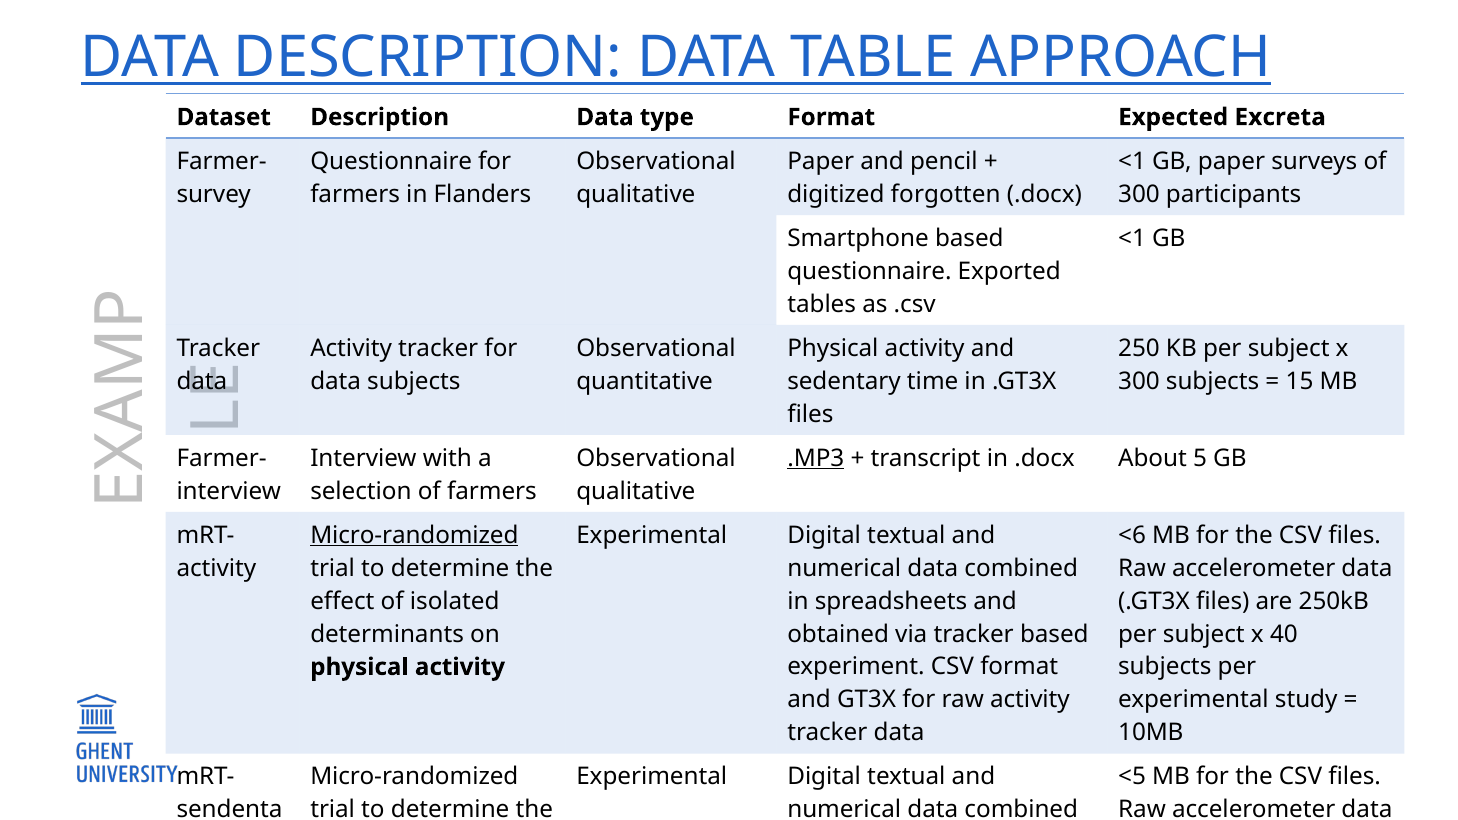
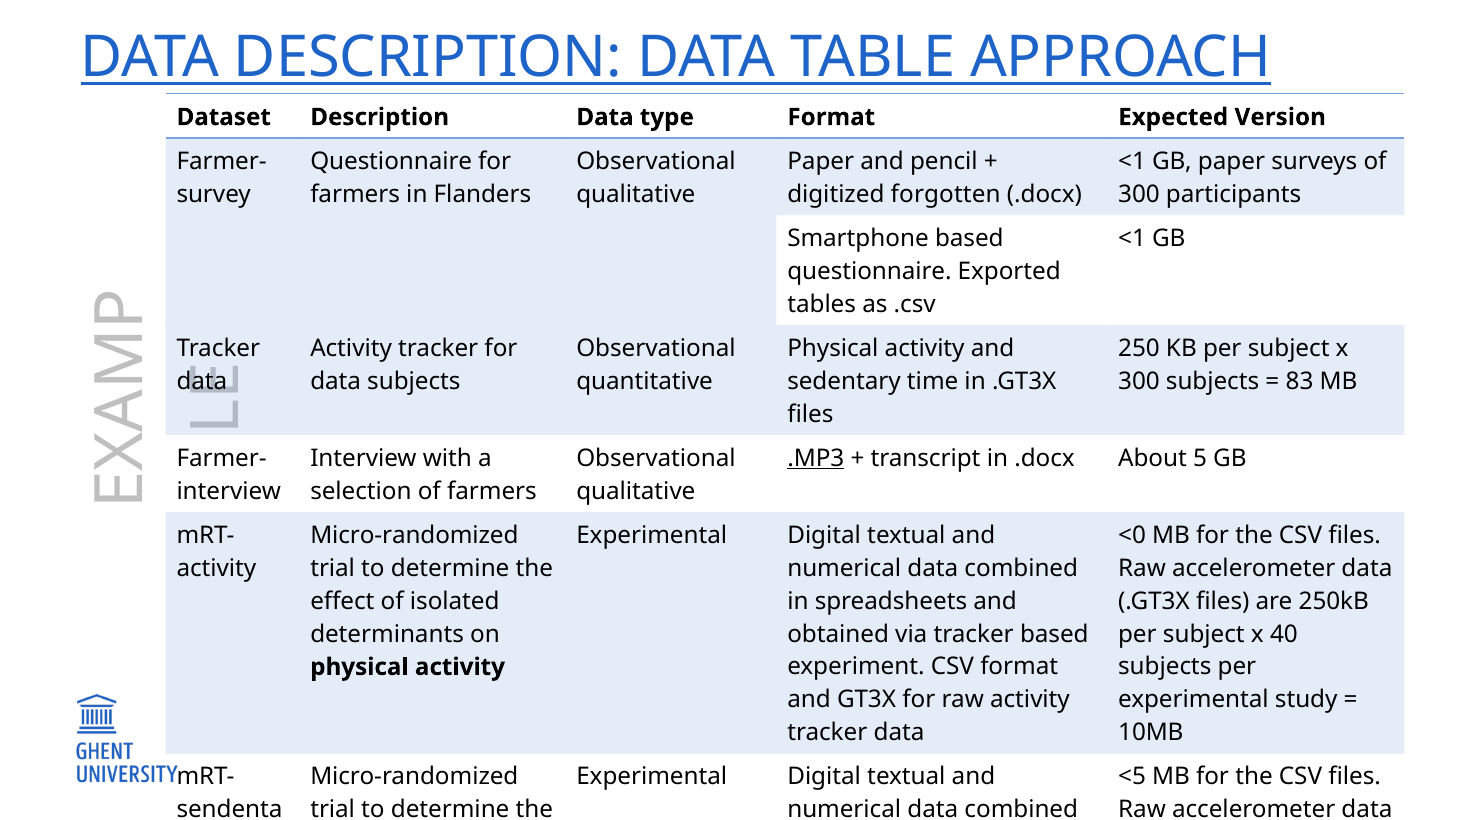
Excreta: Excreta -> Version (1280, 117)
15: 15 -> 83 (1300, 381)
Micro-randomized underline: present -> none (414, 535)
<6: <6 -> <0 (1132, 535)
